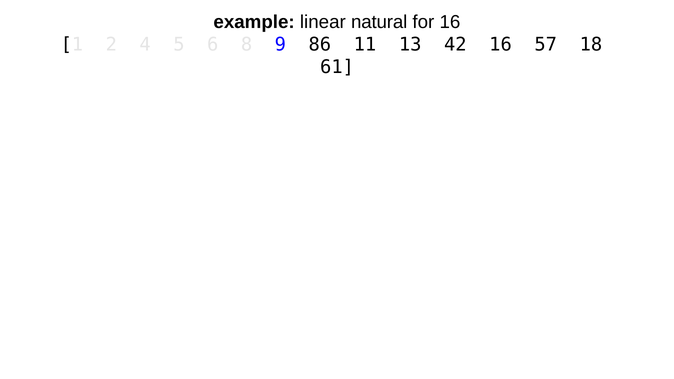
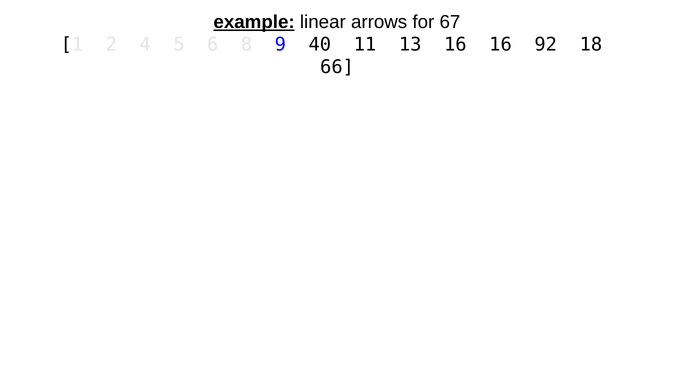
example underline: none -> present (254, 22)
natural: natural -> arrows (379, 22)
for 16: 16 -> 67 (450, 22)
86: 86 -> 40 (320, 45)
13 42: 42 -> 16 (455, 45)
57: 57 -> 92 (546, 45)
61: 61 -> 66 (337, 67)
